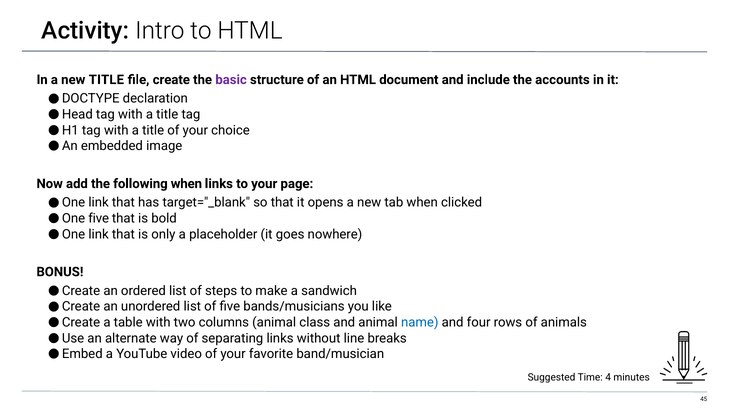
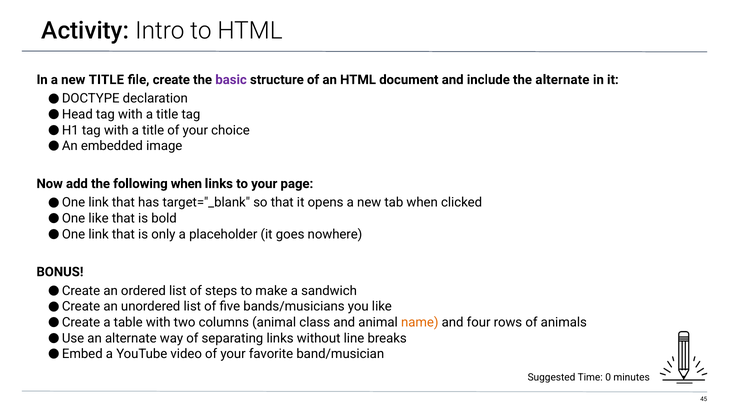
the accounts: accounts -> alternate (562, 80)
five: five -> like (99, 218)
name colour: blue -> orange (420, 322)
4: 4 -> 0 (608, 378)
